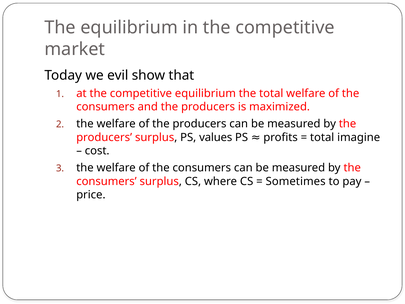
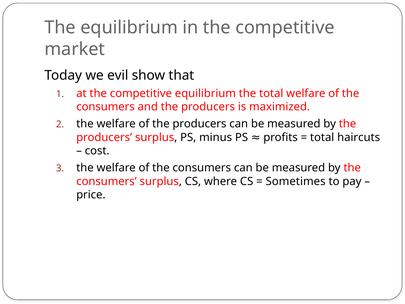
values: values -> minus (216, 137)
imagine: imagine -> haircuts (359, 137)
